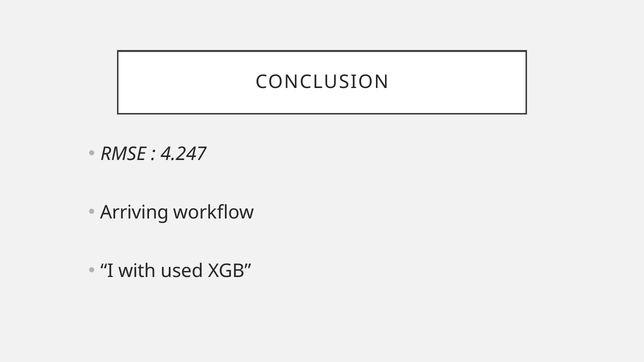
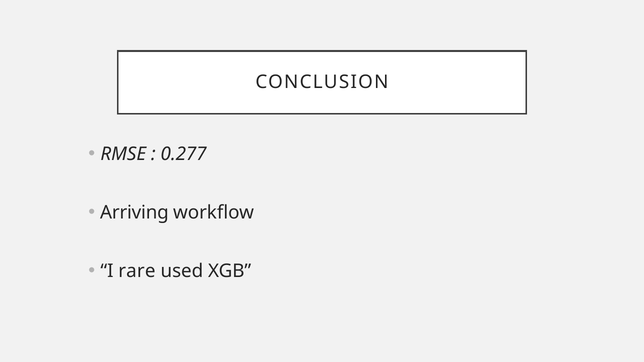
4.247: 4.247 -> 0.277 (184, 154)
with: with -> rare (137, 271)
